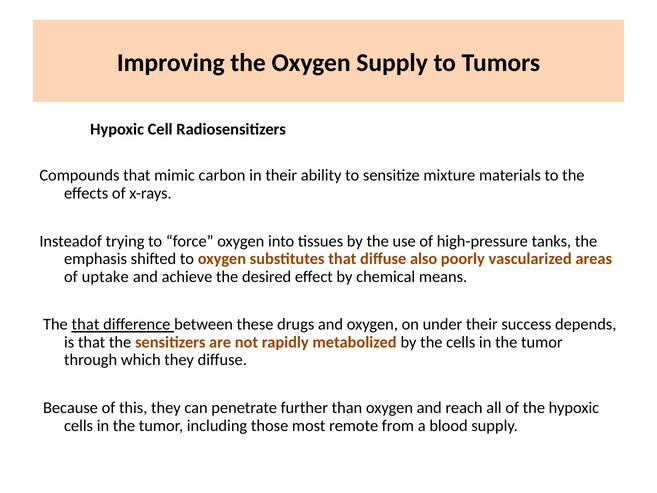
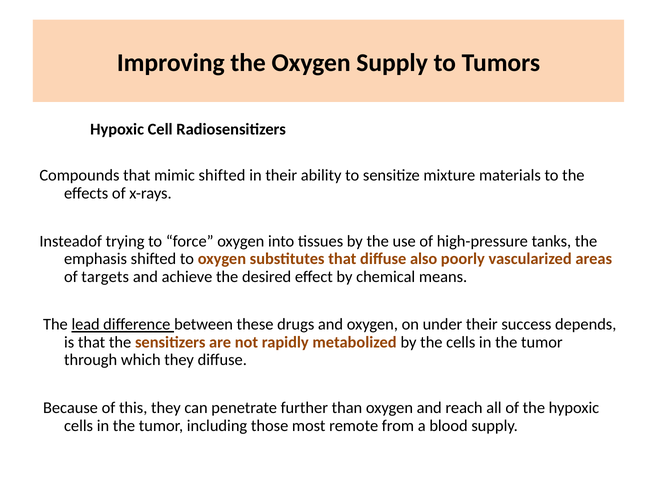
mimic carbon: carbon -> shifted (222, 175)
uptake: uptake -> targets (105, 276)
The that: that -> lead (86, 324)
